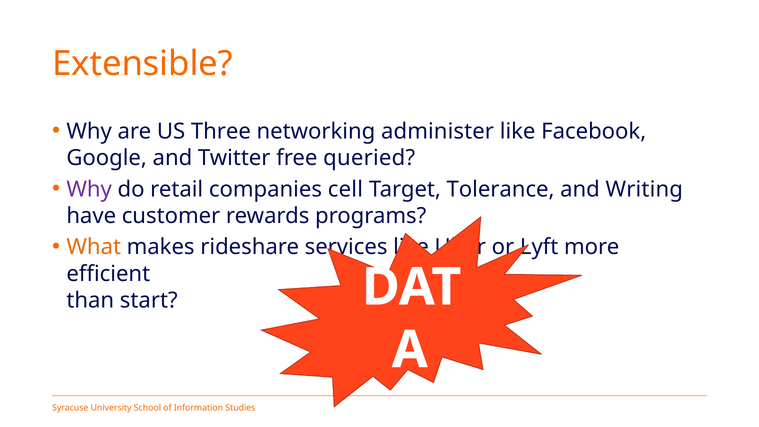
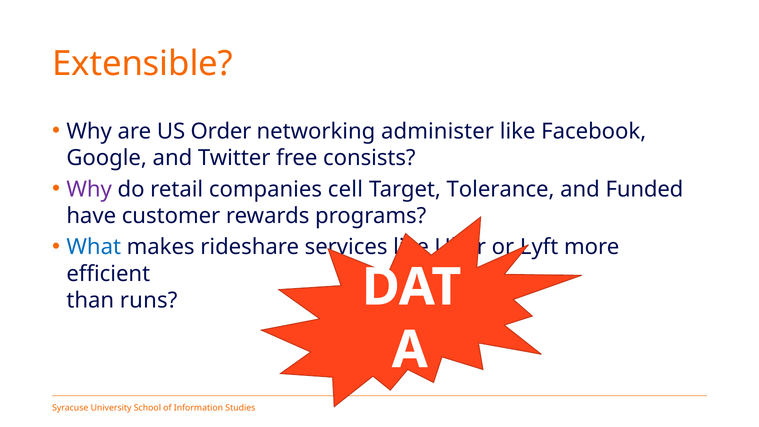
Three: Three -> Order (221, 131)
queried: queried -> consists (369, 158)
Writing: Writing -> Funded (644, 189)
What colour: orange -> blue (94, 247)
start: start -> runs (149, 300)
